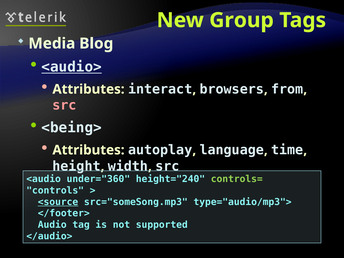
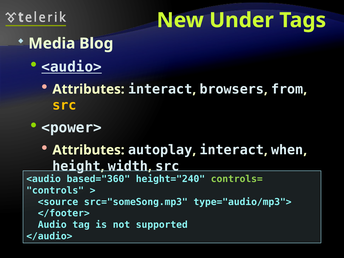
Group: Group -> Under (242, 20)
src colour: pink -> yellow (64, 105)
<being>: <being> -> <power> (72, 128)
language: language -> interact (232, 150)
time: time -> when (287, 150)
under="360: under="360 -> based="360 (98, 179)
<source underline: present -> none (58, 202)
